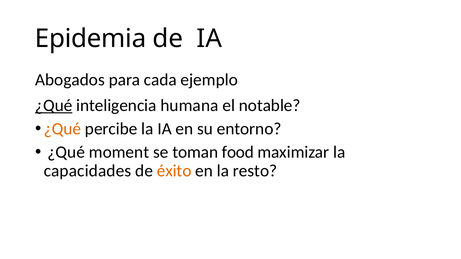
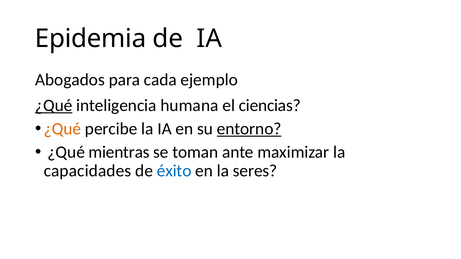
notable: notable -> ciencias (270, 105)
entorno underline: none -> present (249, 129)
moment: moment -> mientras (119, 152)
food: food -> ante (238, 152)
éxito colour: orange -> blue (174, 171)
resto: resto -> seres (255, 171)
